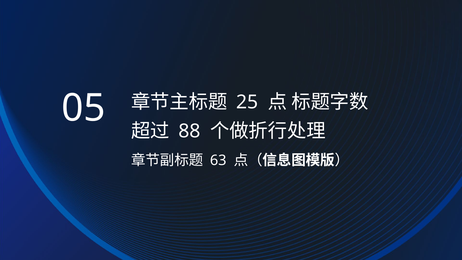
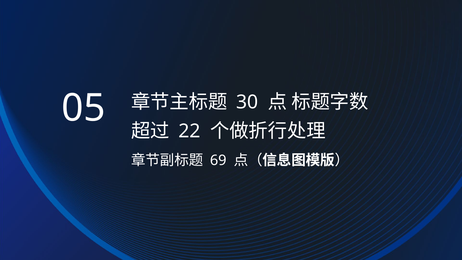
25: 25 -> 30 (247, 102)
88: 88 -> 22 (190, 131)
63: 63 -> 69 (218, 160)
